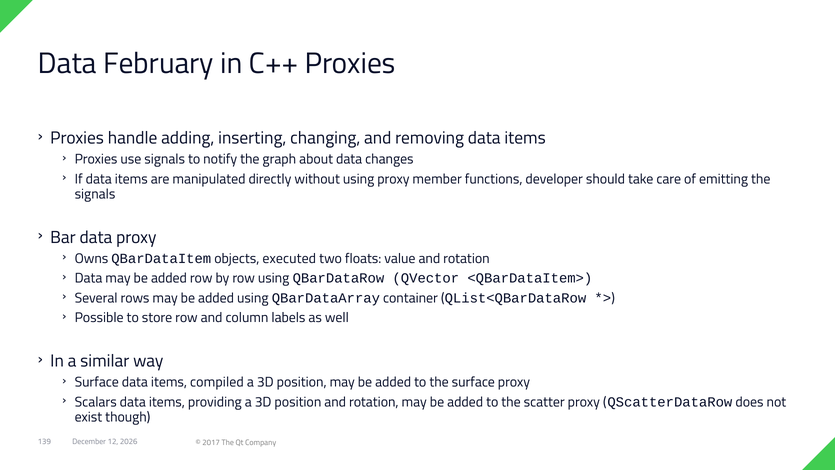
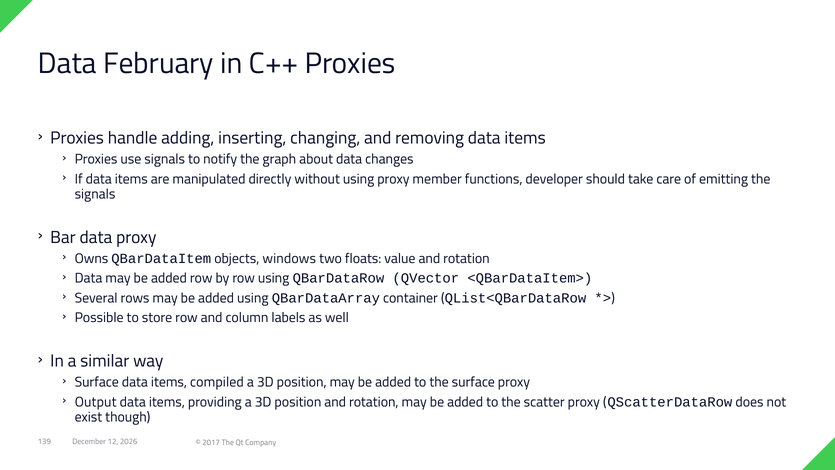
executed: executed -> windows (289, 258)
Scalars: Scalars -> Output (96, 402)
